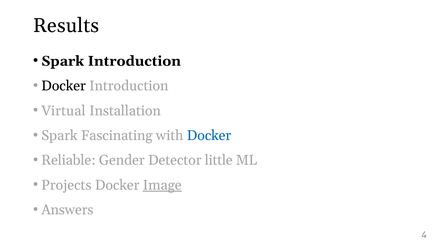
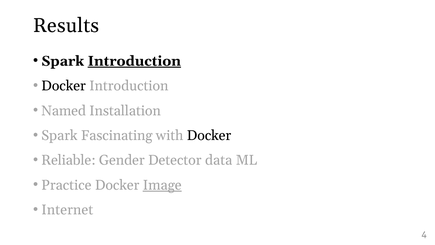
Introduction underline: none -> present (134, 61)
Virtual: Virtual -> Named (64, 111)
Docker colour: blue -> black (209, 135)
little: little -> data (219, 160)
Projects: Projects -> Practice (66, 185)
Answers: Answers -> Internet (67, 210)
